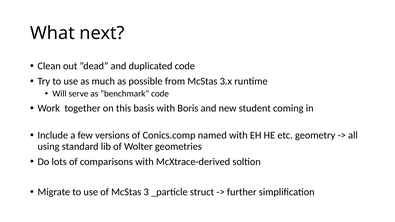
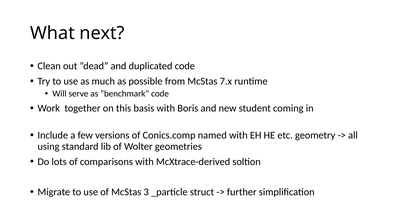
3.x: 3.x -> 7.x (226, 81)
